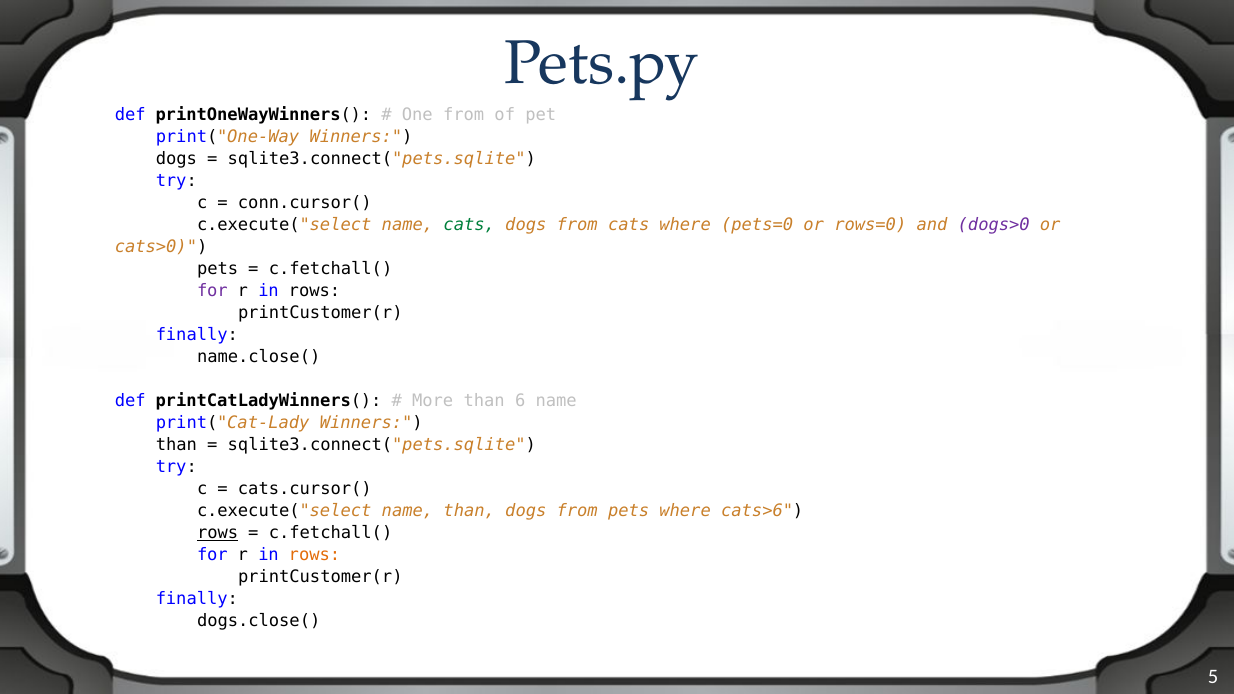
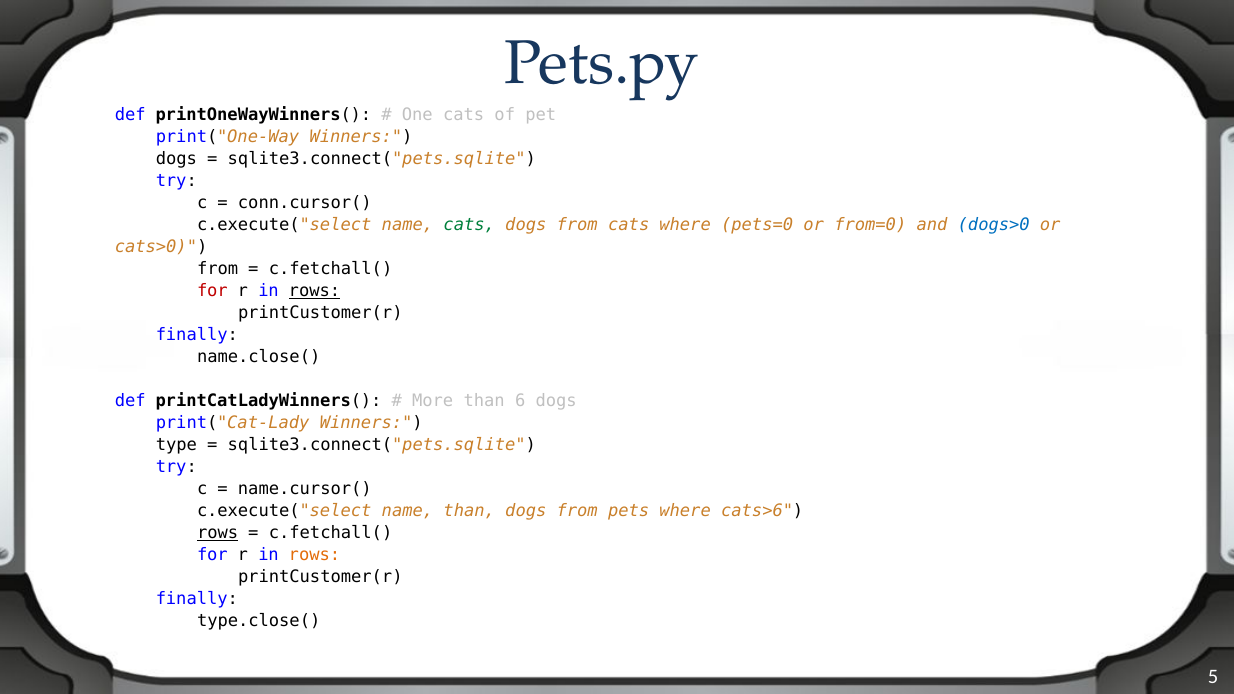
One from: from -> cats (464, 115)
rows=0: rows=0 -> from=0 (870, 225)
dogs>0 colour: purple -> blue (994, 225)
pets: pets -> from (218, 269)
for colour: purple -> red (212, 291)
rows underline: none -> present (314, 291)
6 name: name -> dogs (556, 401)
than: than -> type (176, 445)
cats.cursor(: cats.cursor( -> name.cursor( (305, 489)
dogs.close(: dogs.close( -> type.close( (259, 621)
